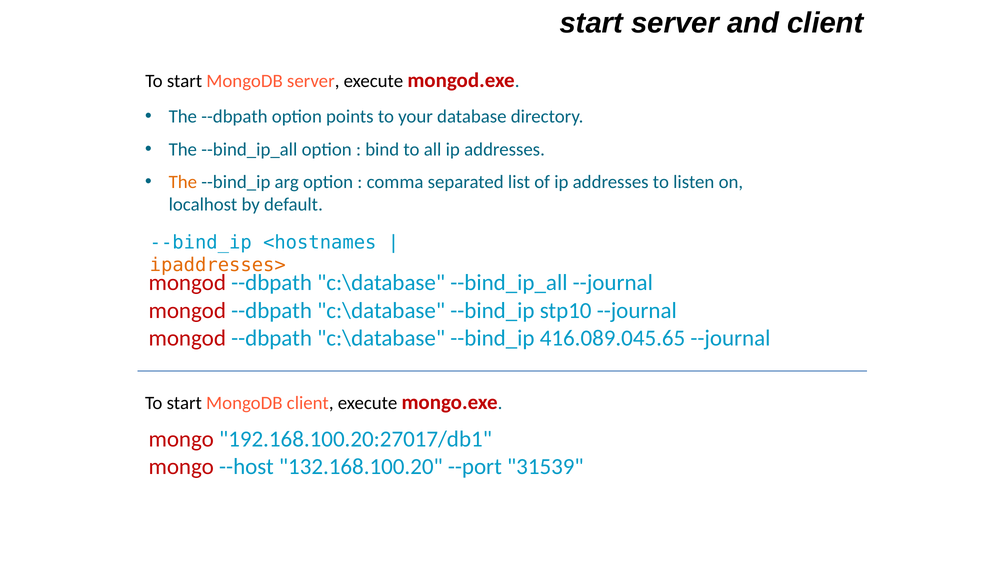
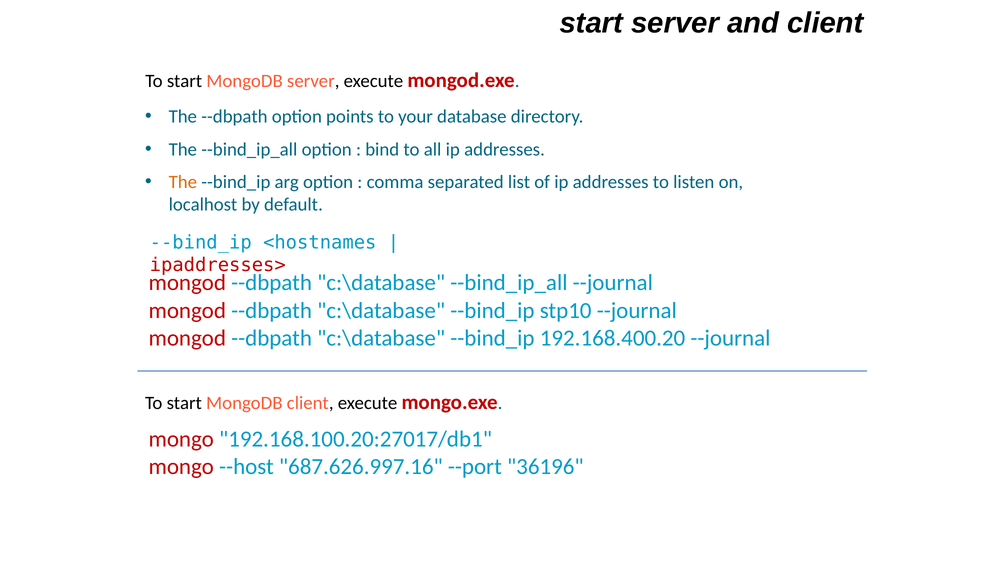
ipaddresses> colour: orange -> red (218, 265)
416.089.045.65: 416.089.045.65 -> 192.168.400.20 (613, 338)
132.168.100.20: 132.168.100.20 -> 687.626.997.16 (361, 467)
31539: 31539 -> 36196 (545, 467)
